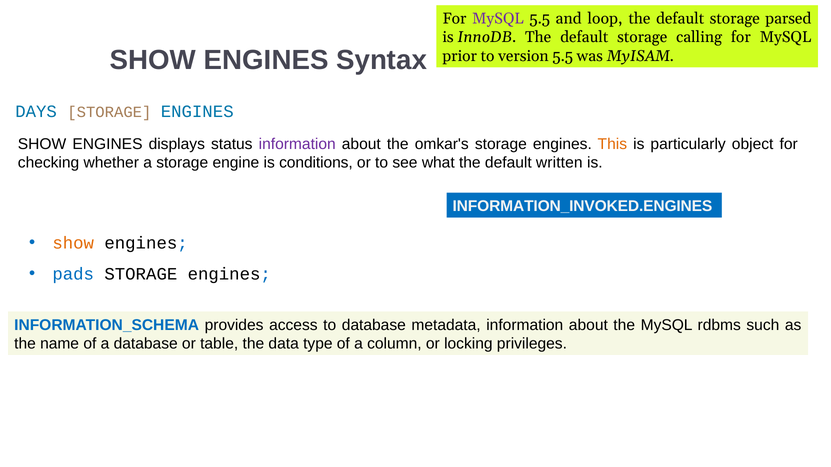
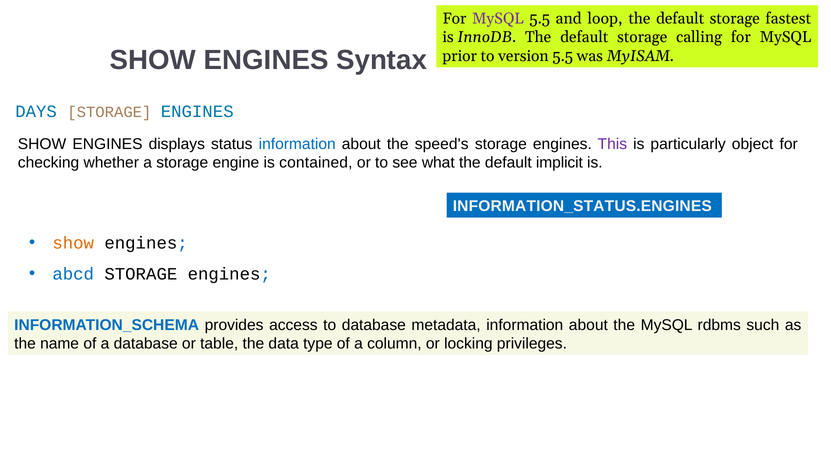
parsed: parsed -> fastest (788, 19)
information colour: purple -> blue (297, 144)
omkar's: omkar's -> speed's (442, 144)
This colour: orange -> purple (612, 144)
conditions: conditions -> contained (316, 163)
written: written -> implicit (559, 163)
INFORMATION_INVOKED.ENGINES: INFORMATION_INVOKED.ENGINES -> INFORMATION_STATUS.ENGINES (582, 206)
pads: pads -> abcd (73, 274)
